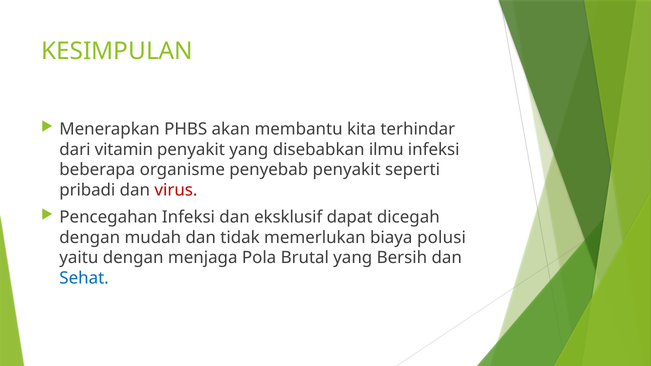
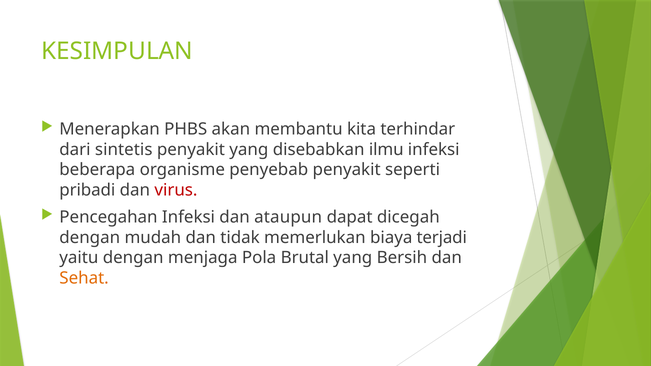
vitamin: vitamin -> sintetis (124, 150)
eksklusif: eksklusif -> ataupun (288, 217)
polusi: polusi -> terjadi (442, 238)
Sehat colour: blue -> orange (84, 278)
